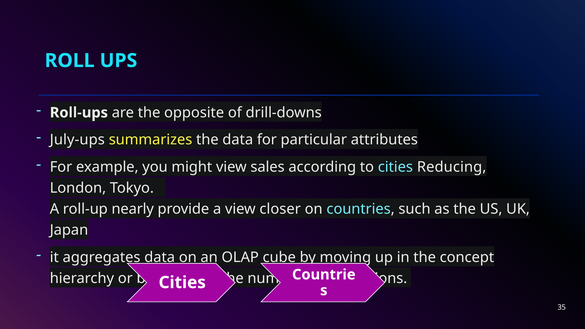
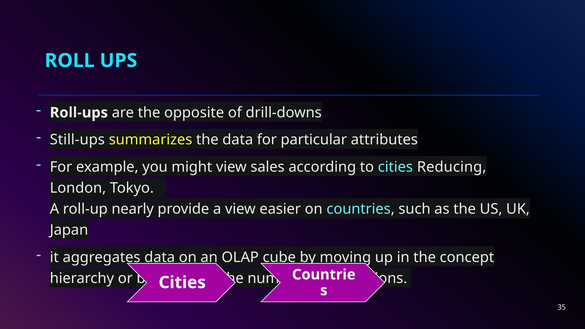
July-ups: July-ups -> Still-ups (77, 140)
closer: closer -> easier (280, 209)
